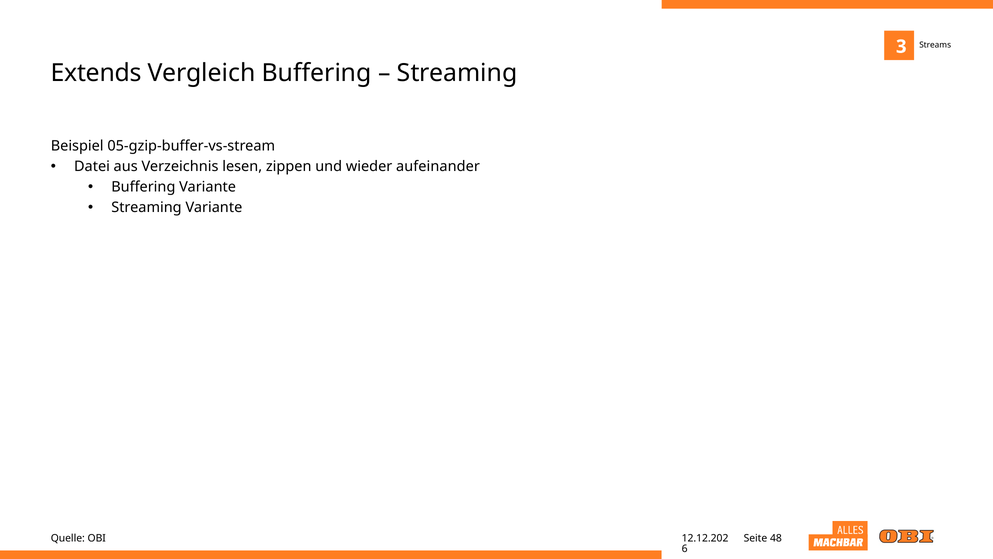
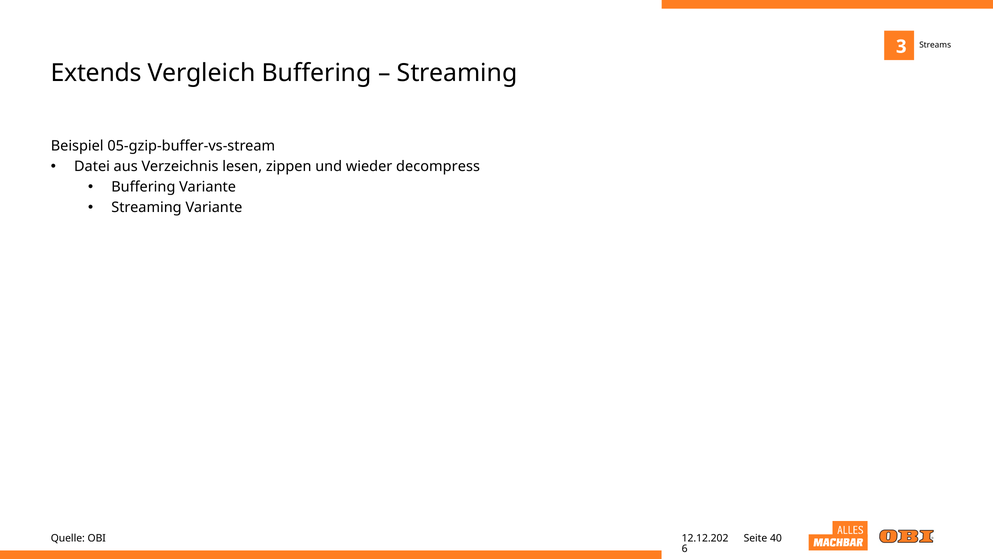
aufeinander: aufeinander -> decompress (438, 166)
48: 48 -> 40 (776, 538)
